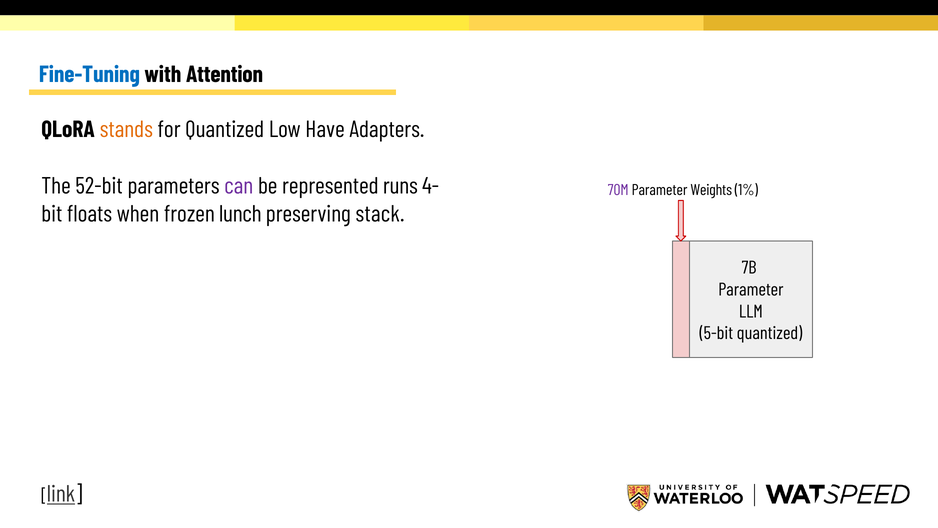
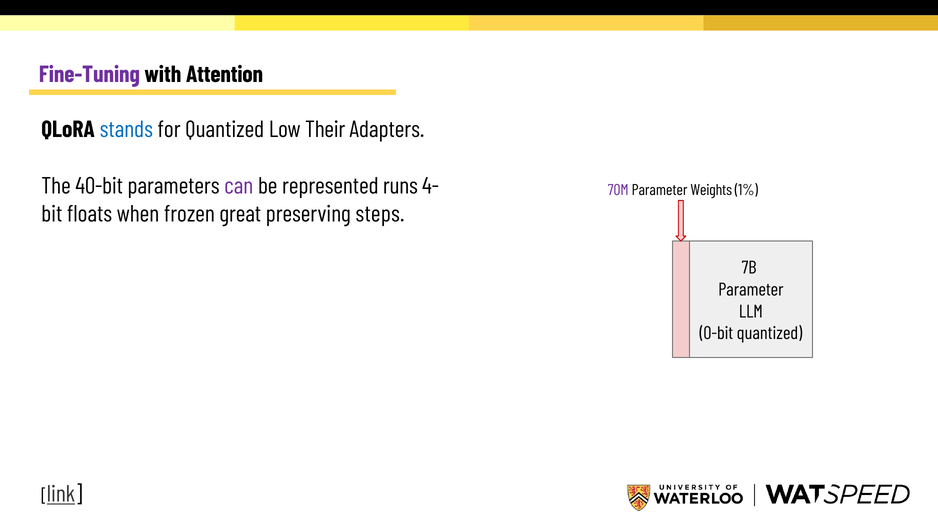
Fine-Tuning colour: blue -> purple (89, 74)
stands colour: orange -> blue (126, 129)
Have: Have -> Their (325, 129)
52-bit: 52-bit -> 40-bit (99, 186)
lunch: lunch -> great (240, 214)
stack: stack -> steps (380, 214)
5-bit: 5-bit -> 0-bit (716, 333)
